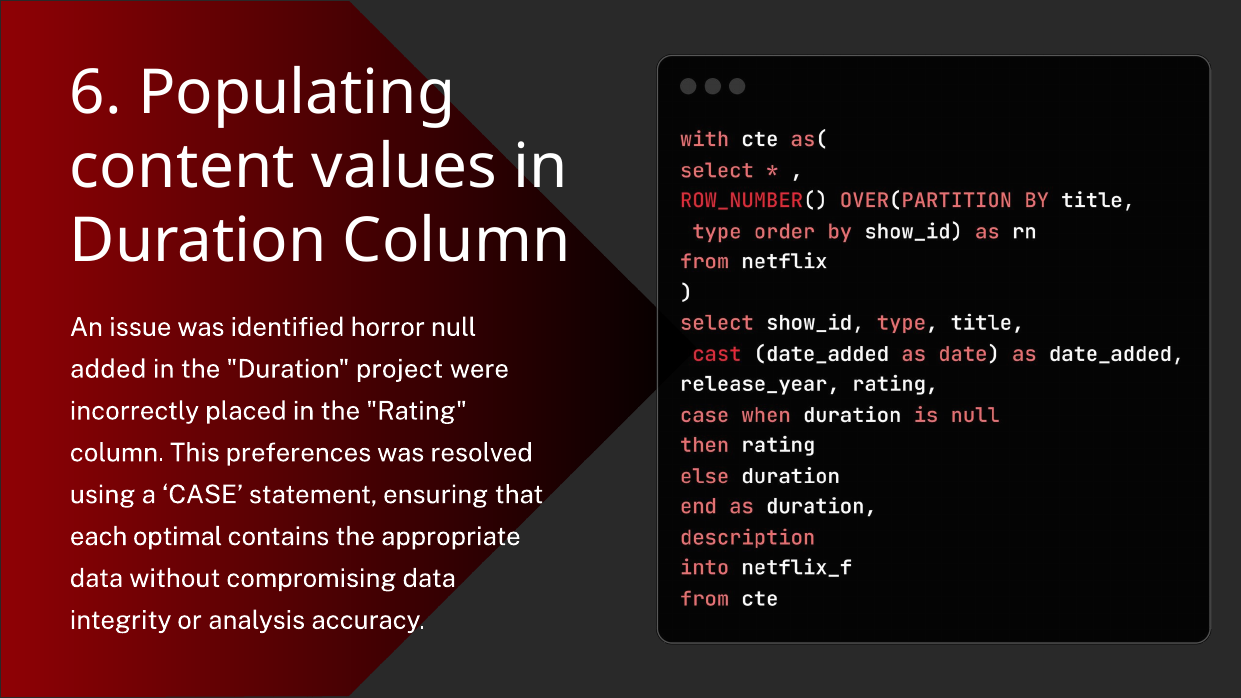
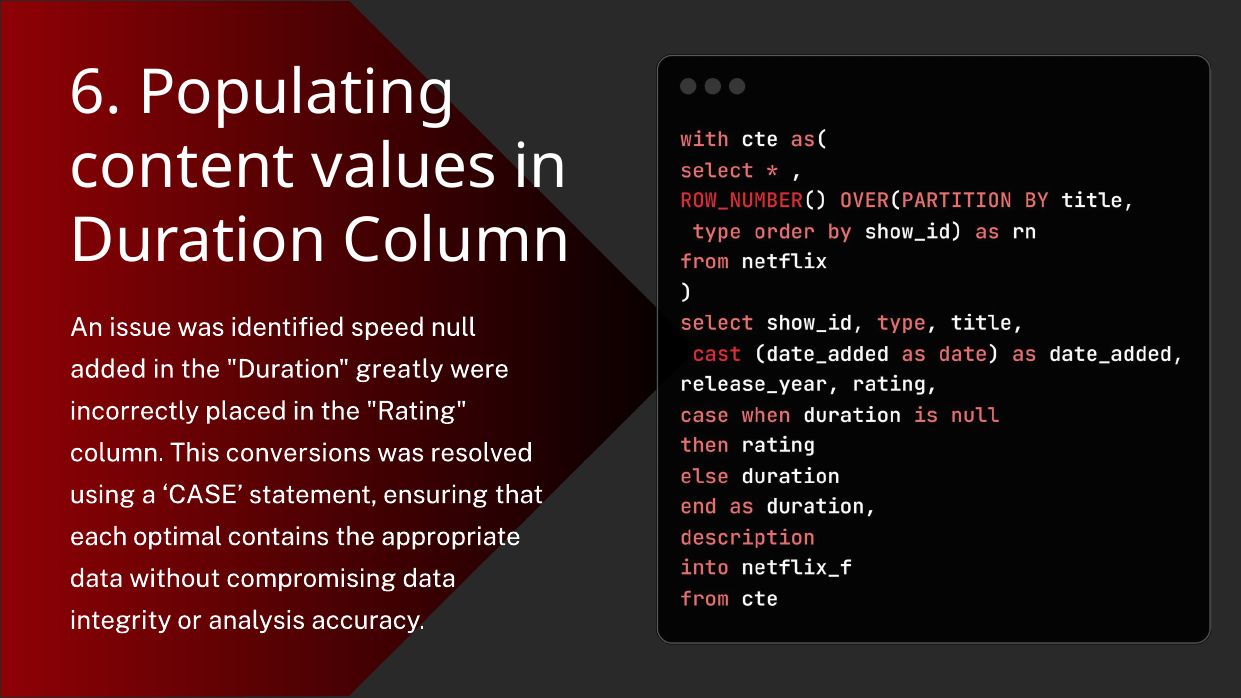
horror: horror -> speed (388, 327)
project: project -> greatly (399, 369)
preferences: preferences -> conversions (298, 453)
